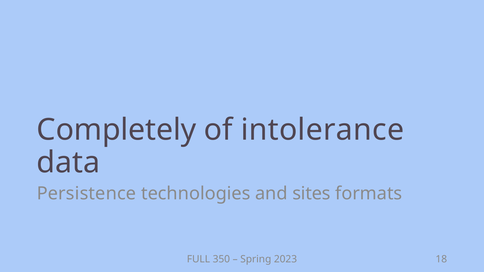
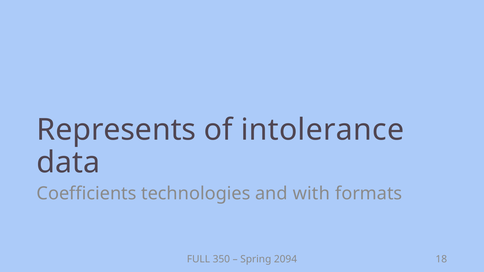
Completely: Completely -> Represents (116, 130)
Persistence: Persistence -> Coefficients (87, 194)
sites: sites -> with (311, 194)
2023: 2023 -> 2094 (285, 259)
